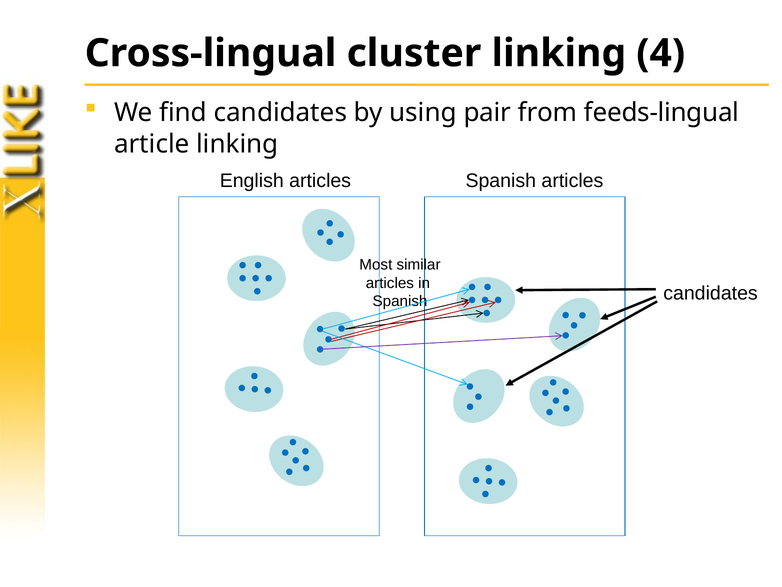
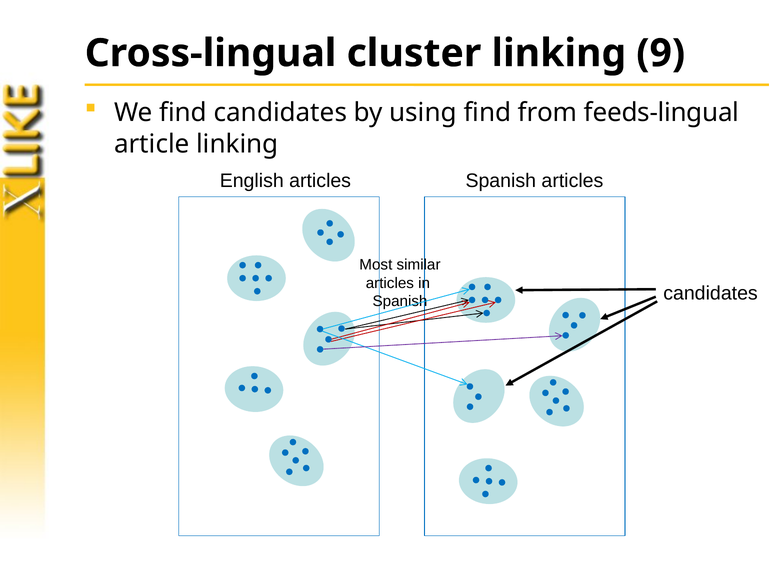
4: 4 -> 9 (661, 53)
using pair: pair -> find (487, 113)
